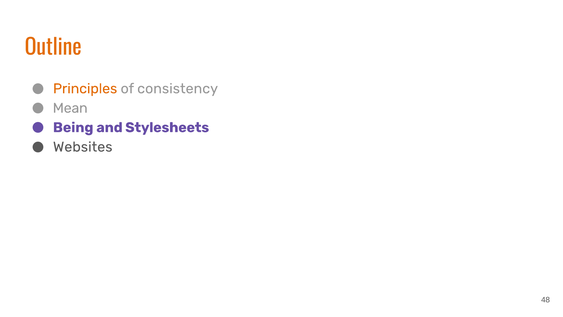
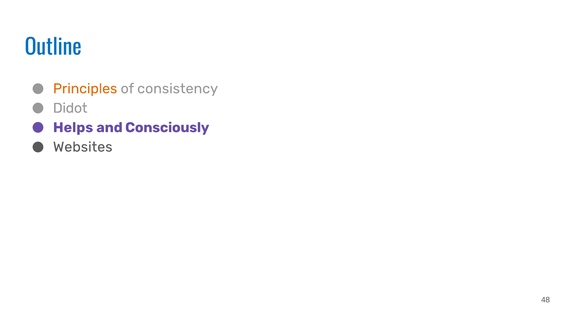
Outline colour: orange -> blue (53, 48)
Mean: Mean -> Didot (70, 108)
Being: Being -> Helps (73, 127)
Stylesheets: Stylesheets -> Consciously (167, 127)
